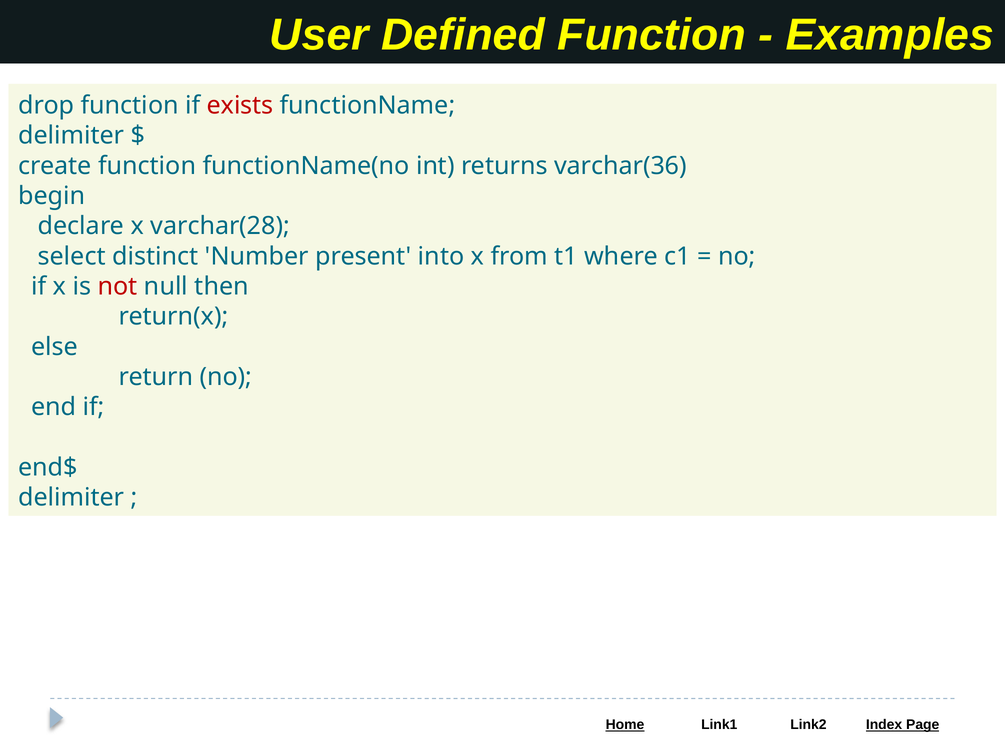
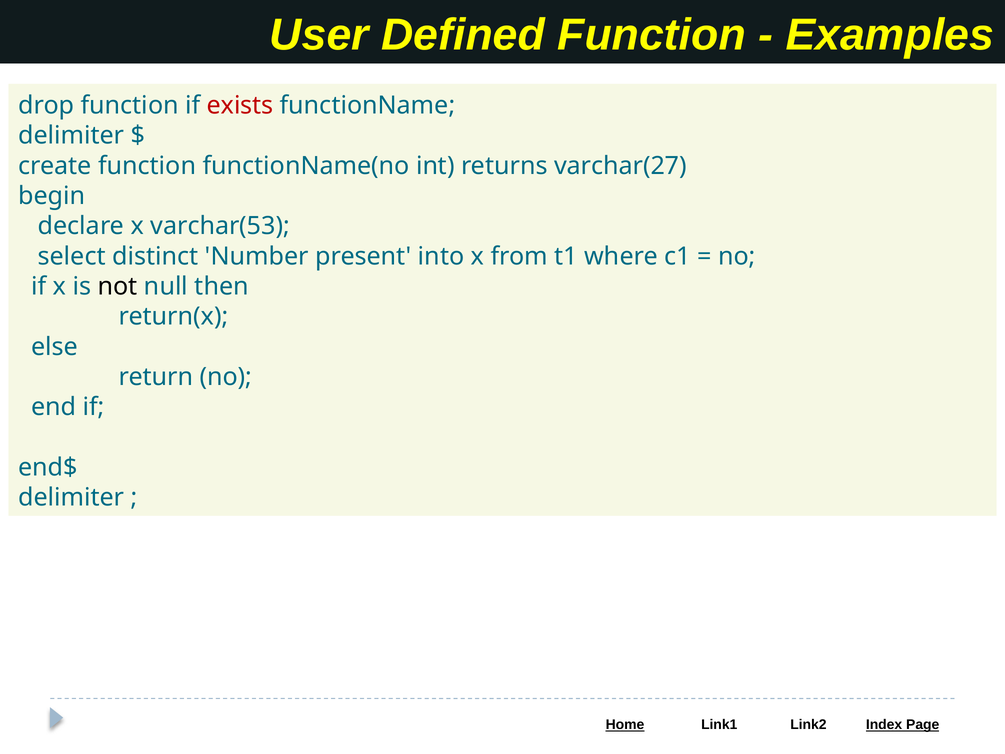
varchar(36: varchar(36 -> varchar(27 (620, 166)
varchar(28: varchar(28 -> varchar(53 (220, 226)
not colour: red -> black (118, 286)
